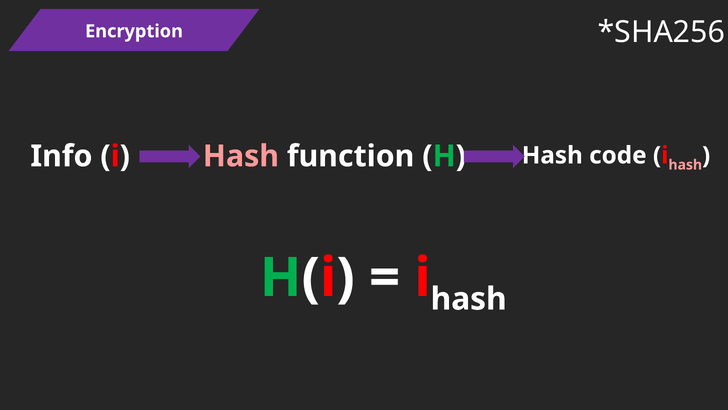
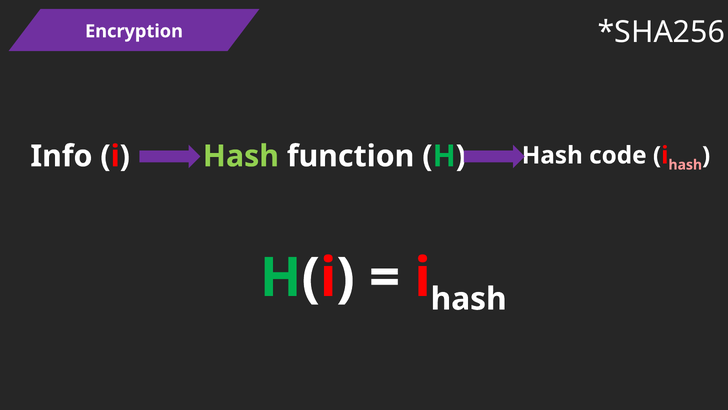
Hash colour: pink -> light green (241, 156)
